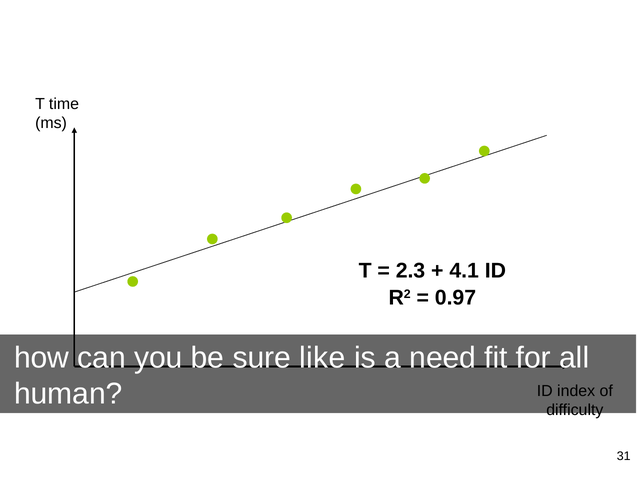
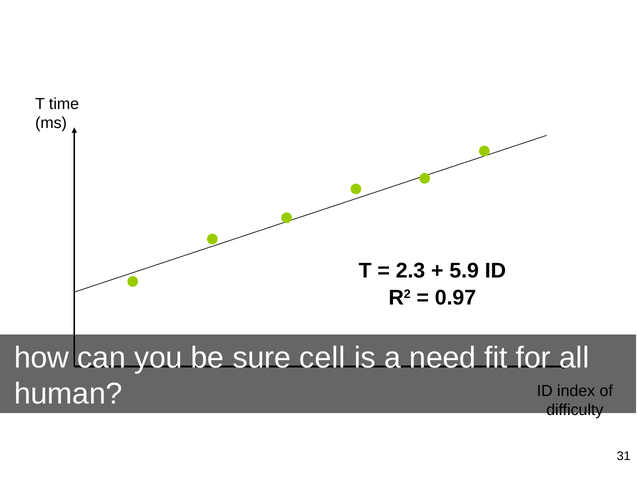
4.1: 4.1 -> 5.9 (464, 270)
like: like -> cell (322, 358)
